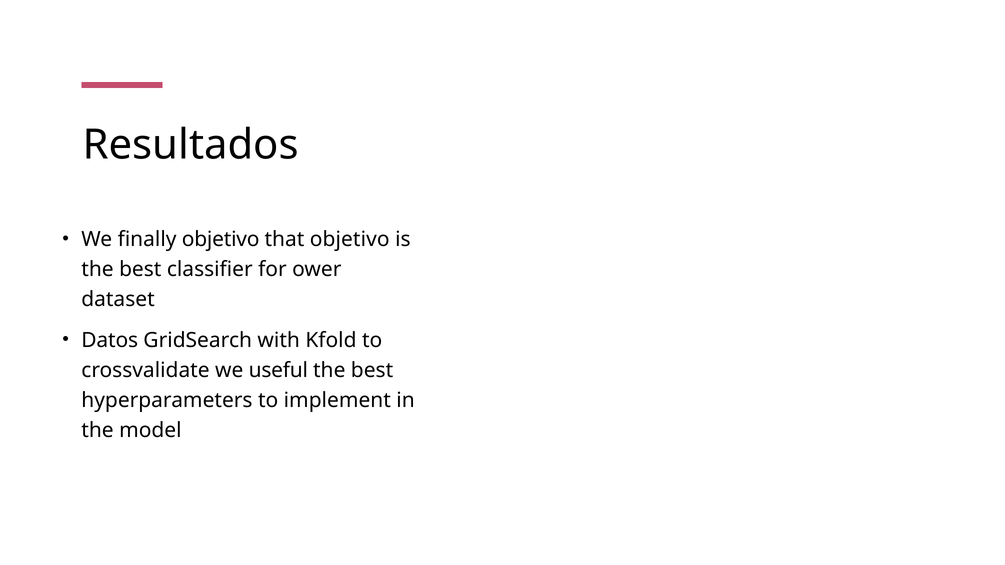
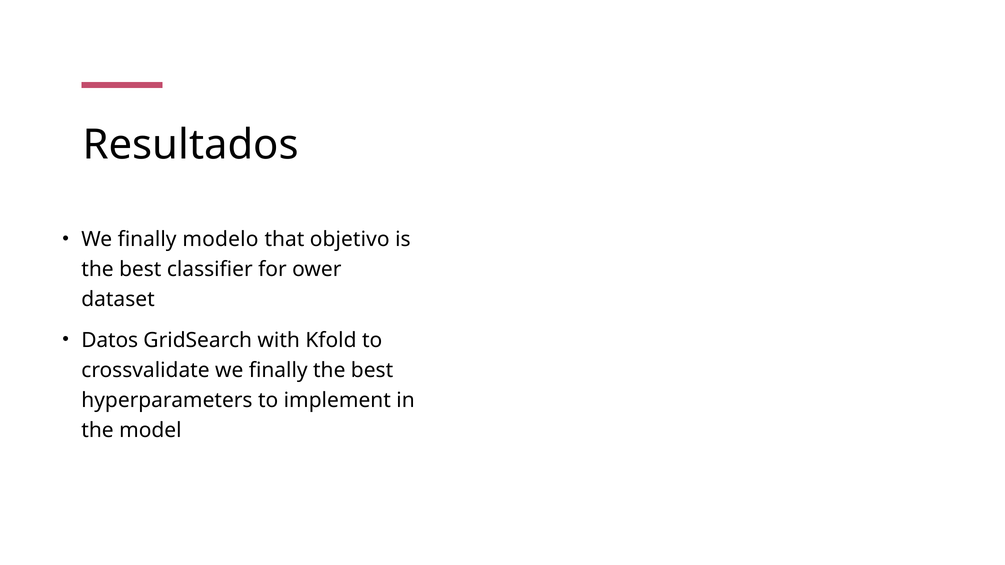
finally objetivo: objetivo -> modelo (220, 239)
crossvalidate we useful: useful -> finally (278, 370)
